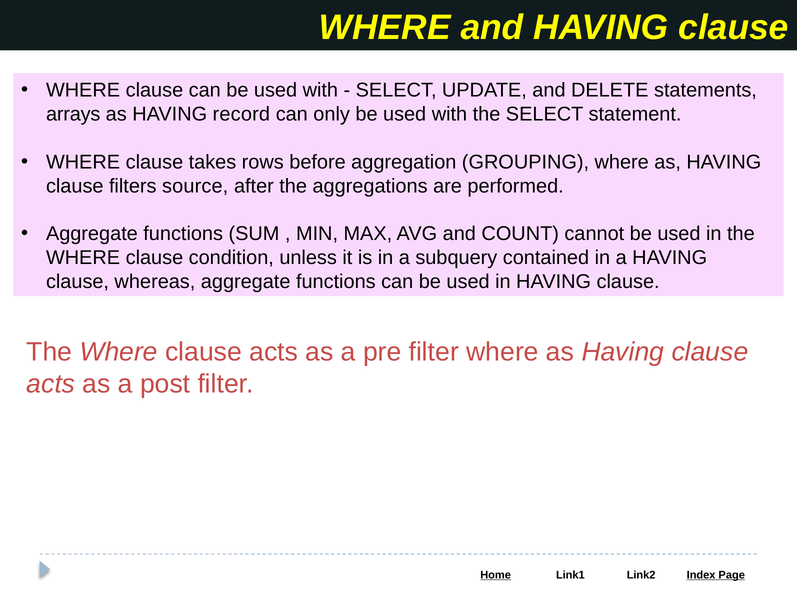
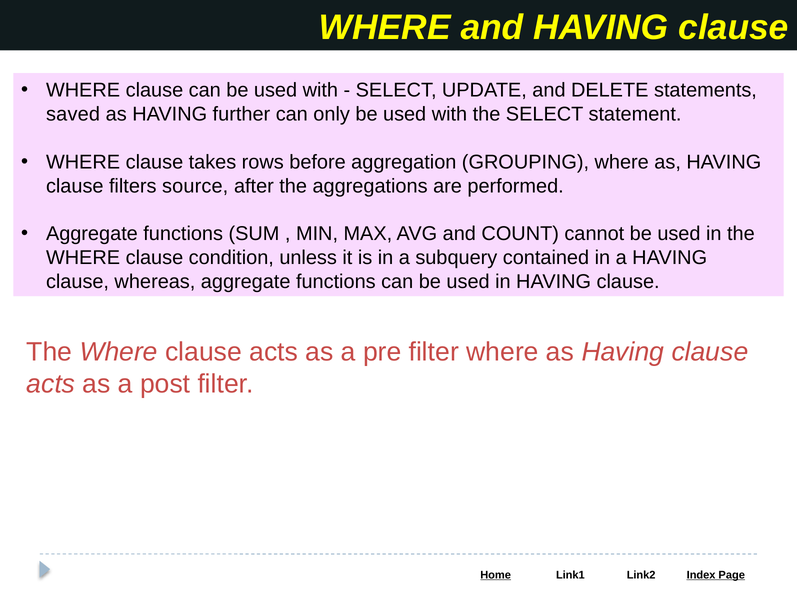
arrays: arrays -> saved (73, 114)
record: record -> further (241, 114)
